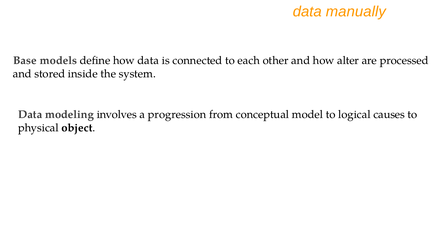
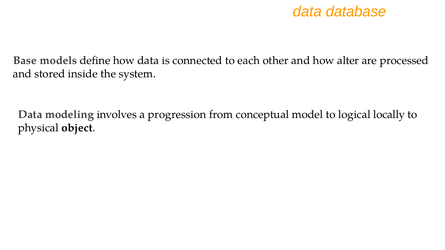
manually: manually -> database (356, 12)
causes: causes -> locally (389, 115)
